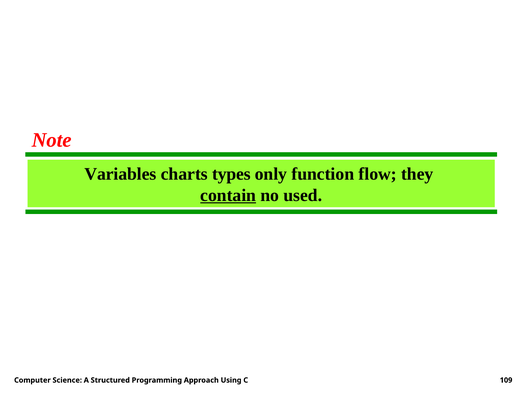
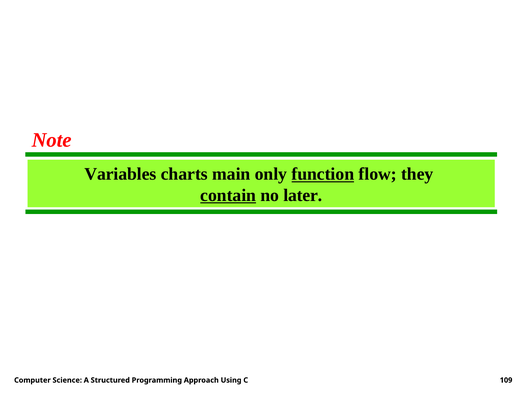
types: types -> main (231, 174)
function underline: none -> present (323, 174)
used: used -> later (303, 195)
